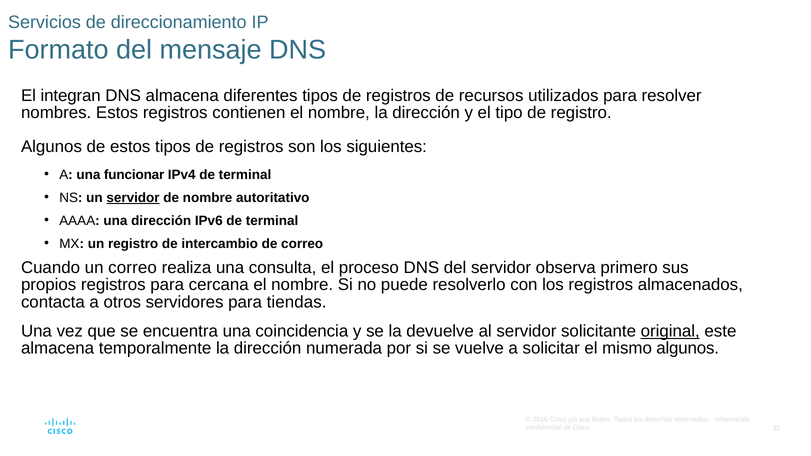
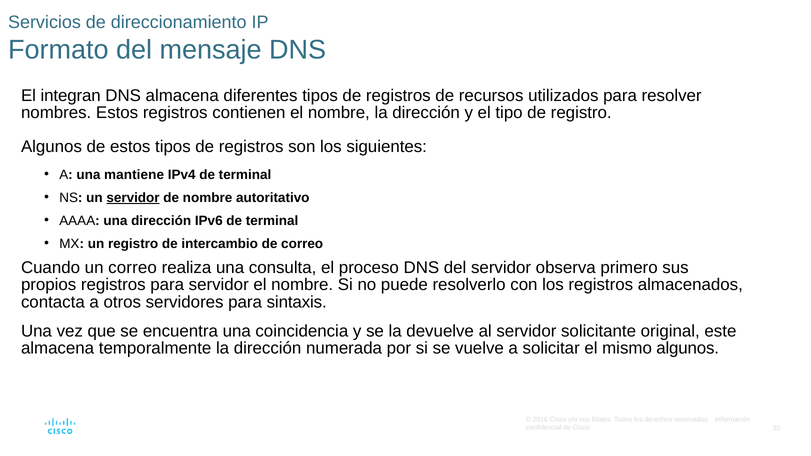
funcionar: funcionar -> mantiene (134, 175)
para cercana: cercana -> servidor (219, 285)
tiendas: tiendas -> sintaxis (297, 302)
original underline: present -> none (670, 331)
